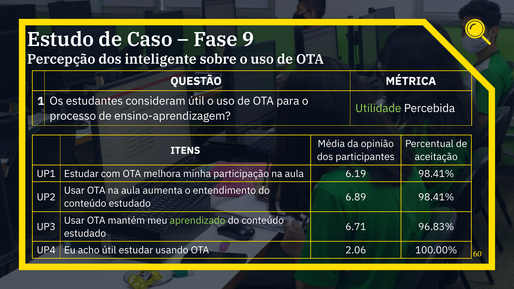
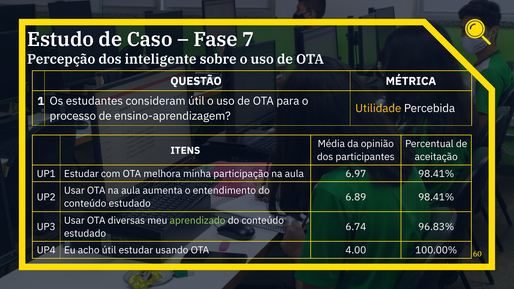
9: 9 -> 7 (248, 40)
Utilidade colour: light green -> yellow (378, 109)
6.19: 6.19 -> 6.97 (356, 174)
mantém: mantém -> diversas (126, 221)
6.71: 6.71 -> 6.74 (356, 227)
2.06: 2.06 -> 4.00 (356, 250)
